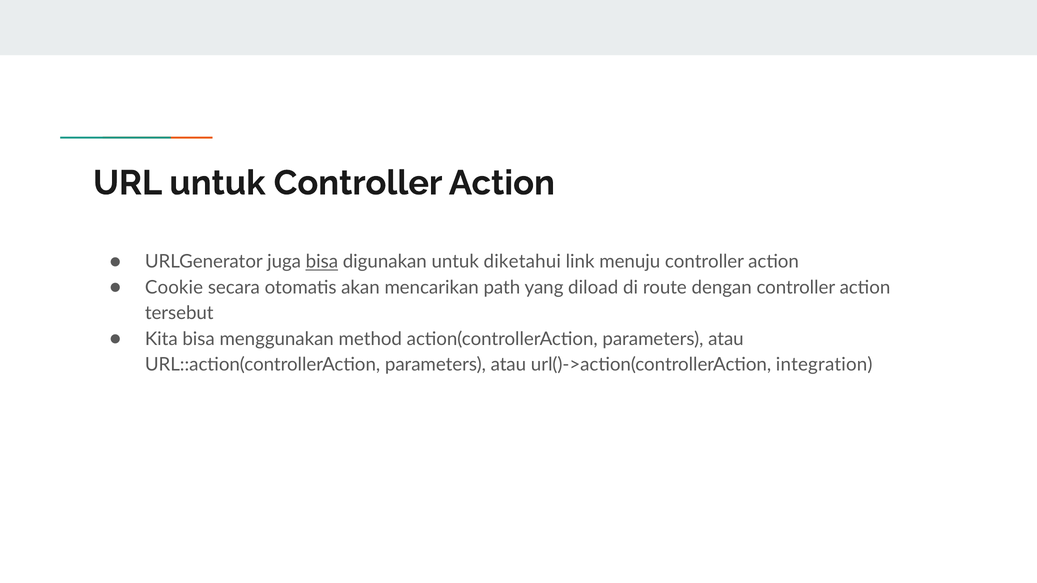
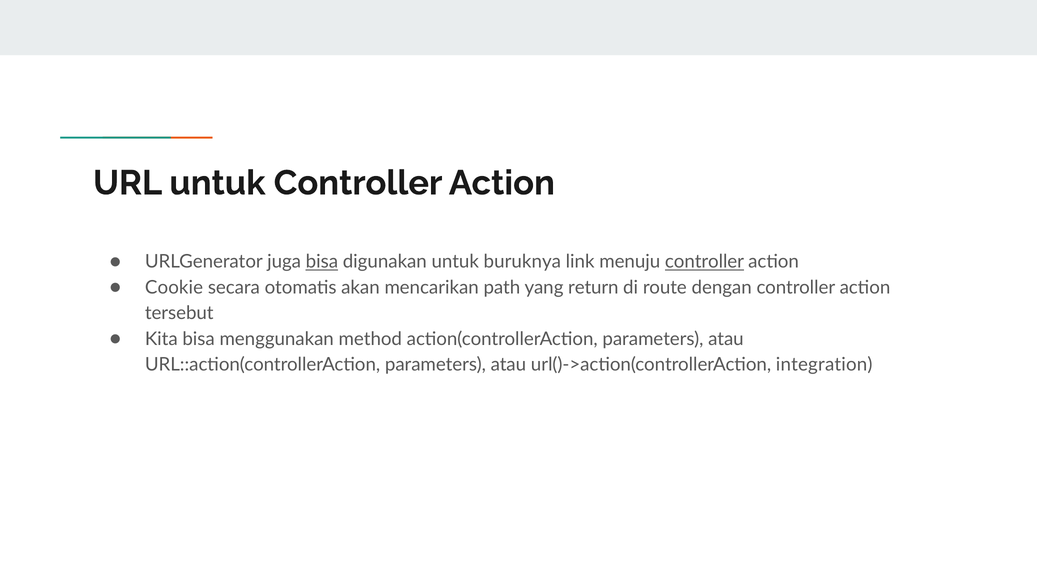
diketahui: diketahui -> buruknya (522, 262)
controller underline: none -> present (704, 262)
diload: diload -> return (593, 288)
